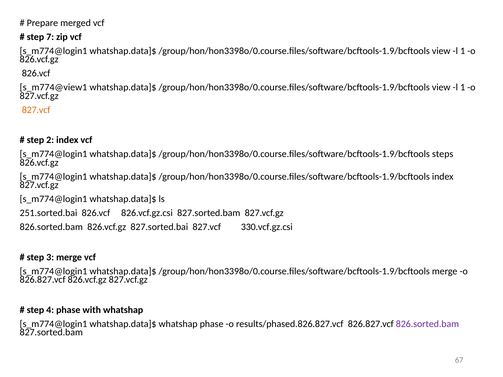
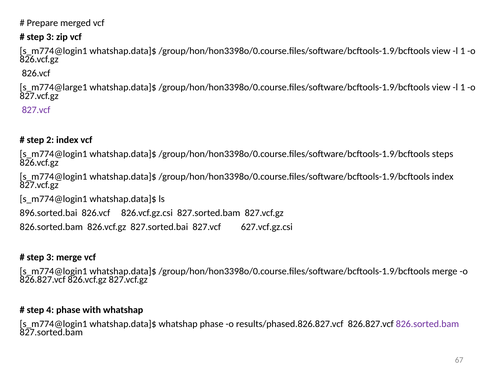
7: 7 -> 3 (50, 37)
s_m774@view1: s_m774@view1 -> s_m774@large1 (54, 87)
827.vcf colour: orange -> purple (36, 110)
251.sorted.bai: 251.sorted.bai -> 896.sorted.bai (49, 213)
330.vcf.gz.csi: 330.vcf.gz.csi -> 627.vcf.gz.csi (267, 227)
